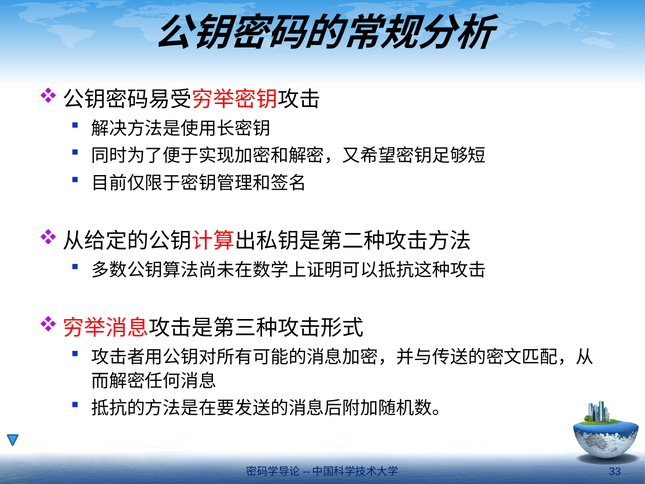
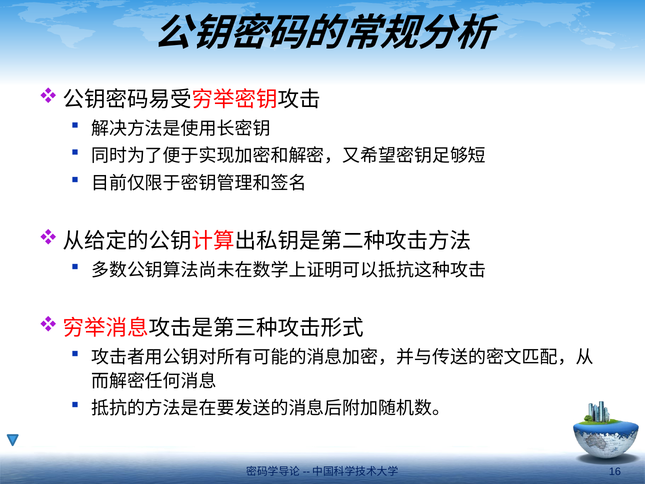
33: 33 -> 16 (615, 472)
